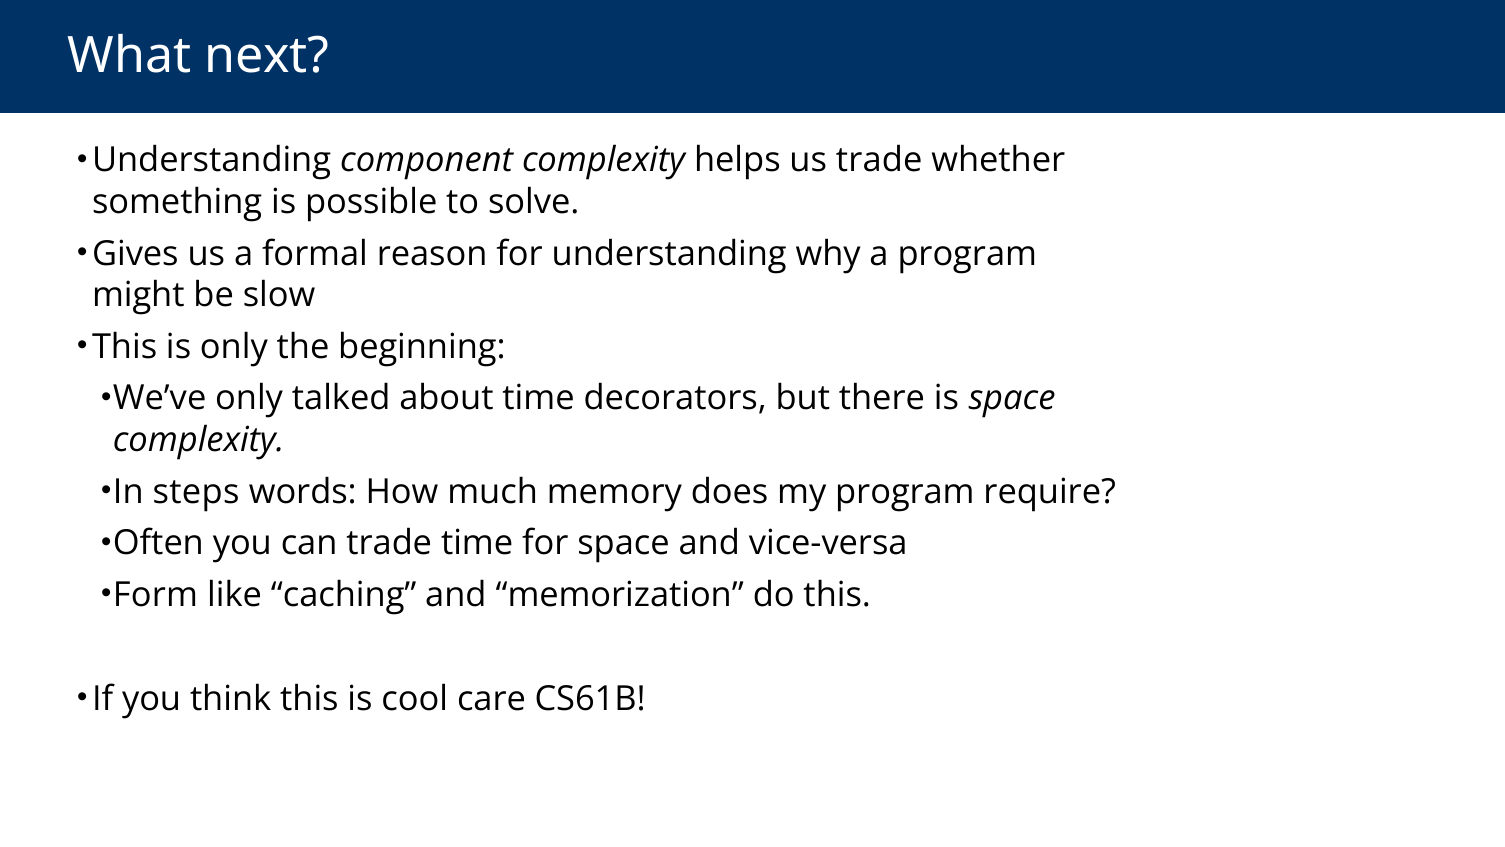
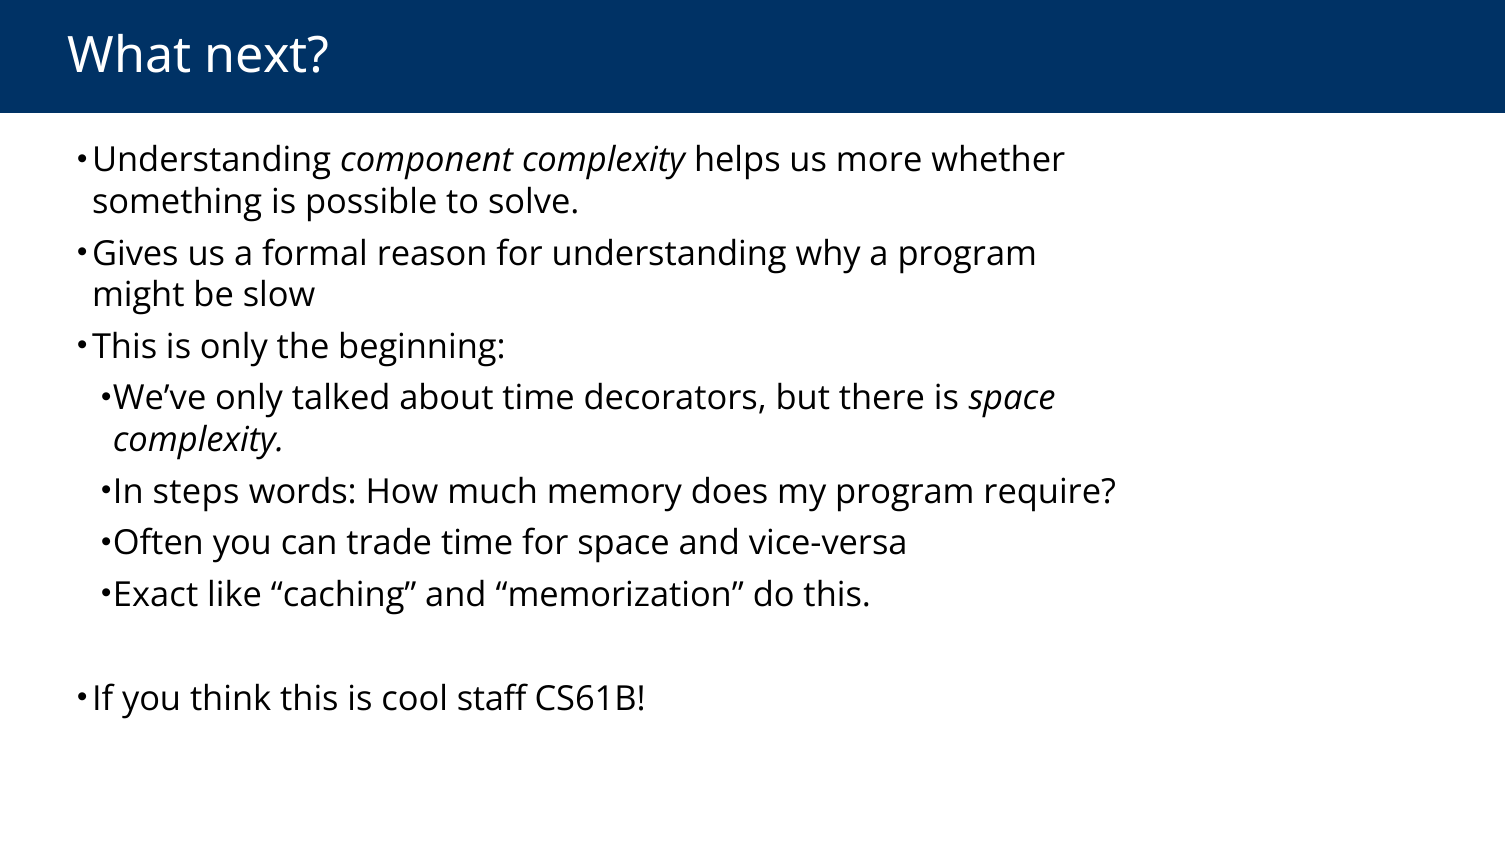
us trade: trade -> more (879, 160)
Form: Form -> Exact (156, 595)
care: care -> staff (492, 698)
